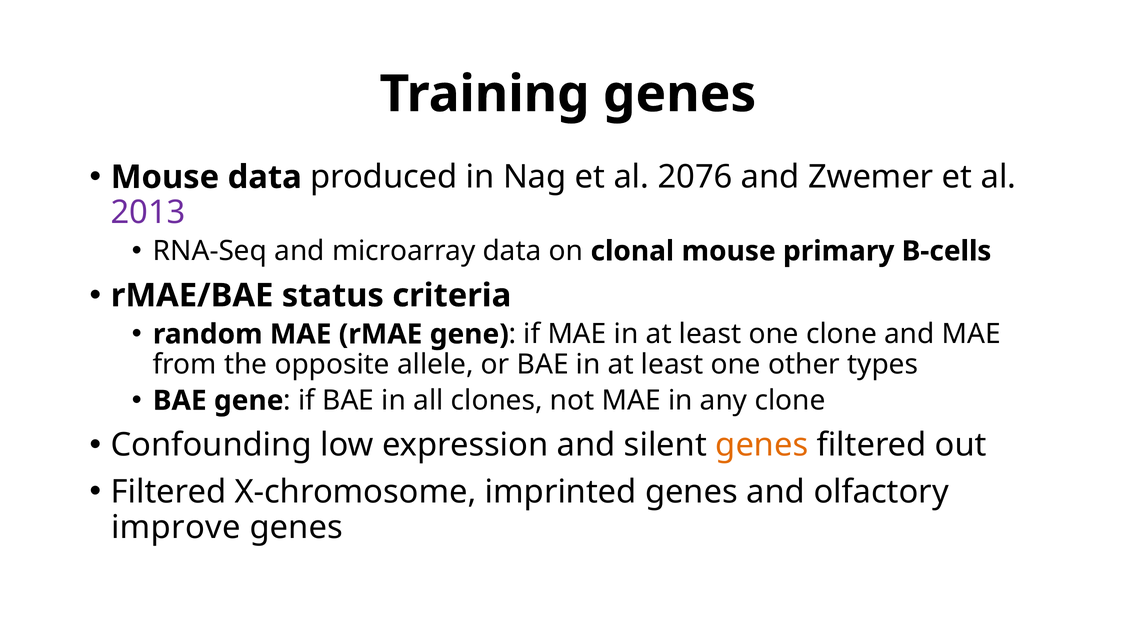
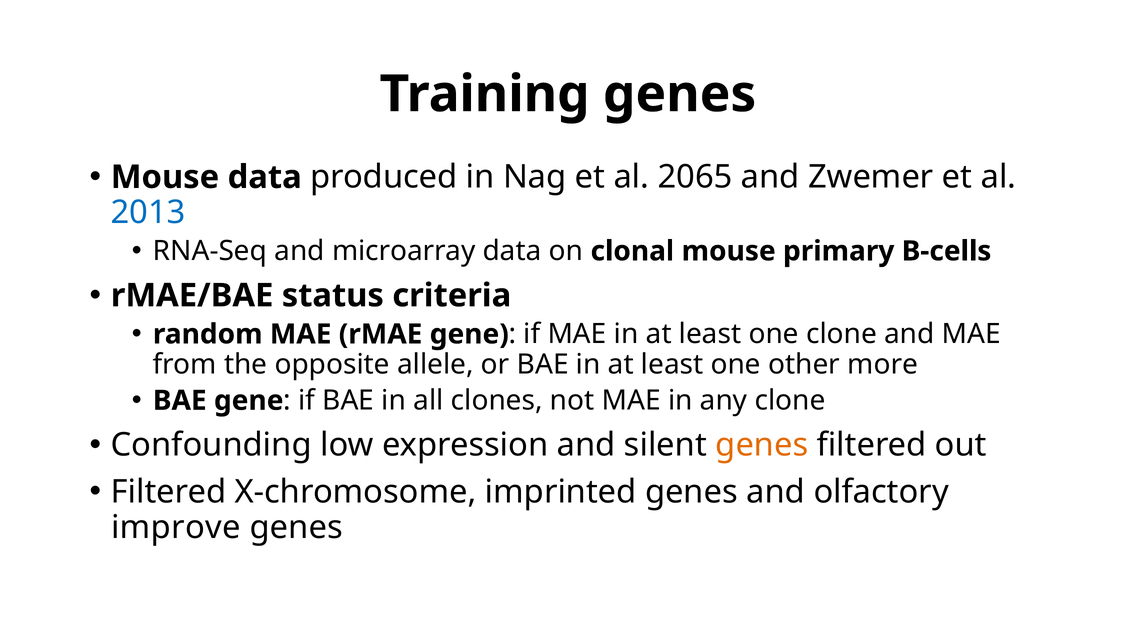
2076: 2076 -> 2065 (695, 177)
2013 colour: purple -> blue (148, 213)
types: types -> more (883, 365)
